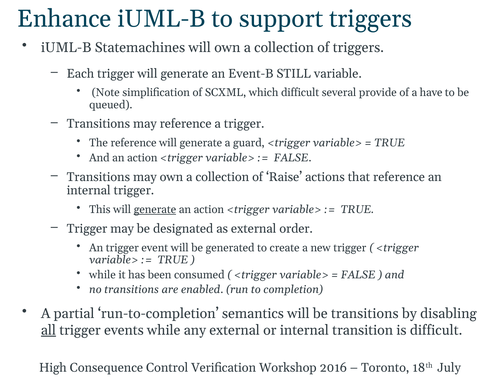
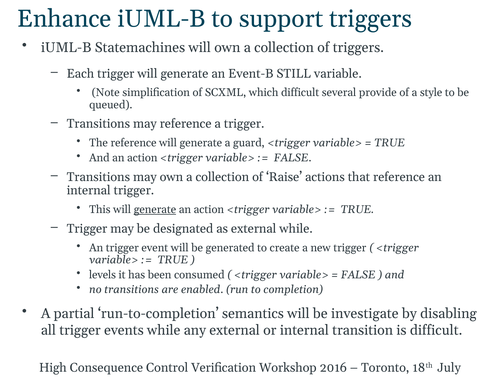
have: have -> style (431, 93)
external order: order -> while (296, 229)
while: while -> levels (102, 275)
be transitions: transitions -> investigate (365, 314)
all underline: present -> none (48, 330)
